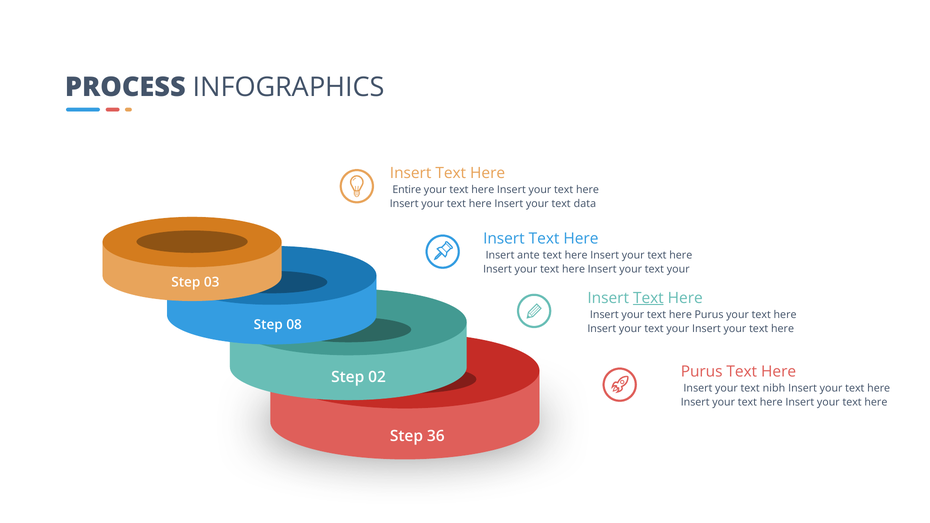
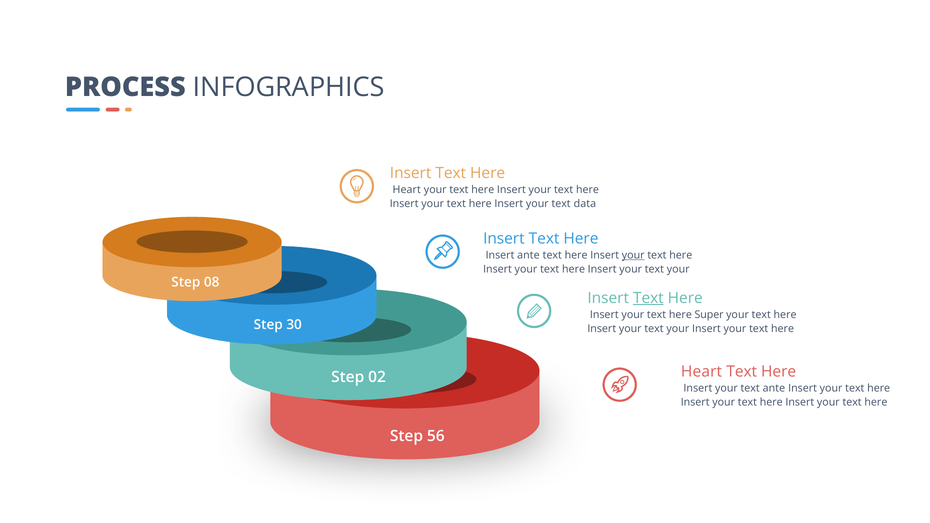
Entire: Entire -> Heart (407, 190)
your underline: none -> present (633, 255)
03: 03 -> 08 (212, 282)
Purus: Purus -> Super (709, 315)
08: 08 -> 30 (294, 325)
Purus: Purus -> Heart (702, 372)
text nibh: nibh -> ante (774, 388)
36: 36 -> 56 (436, 436)
